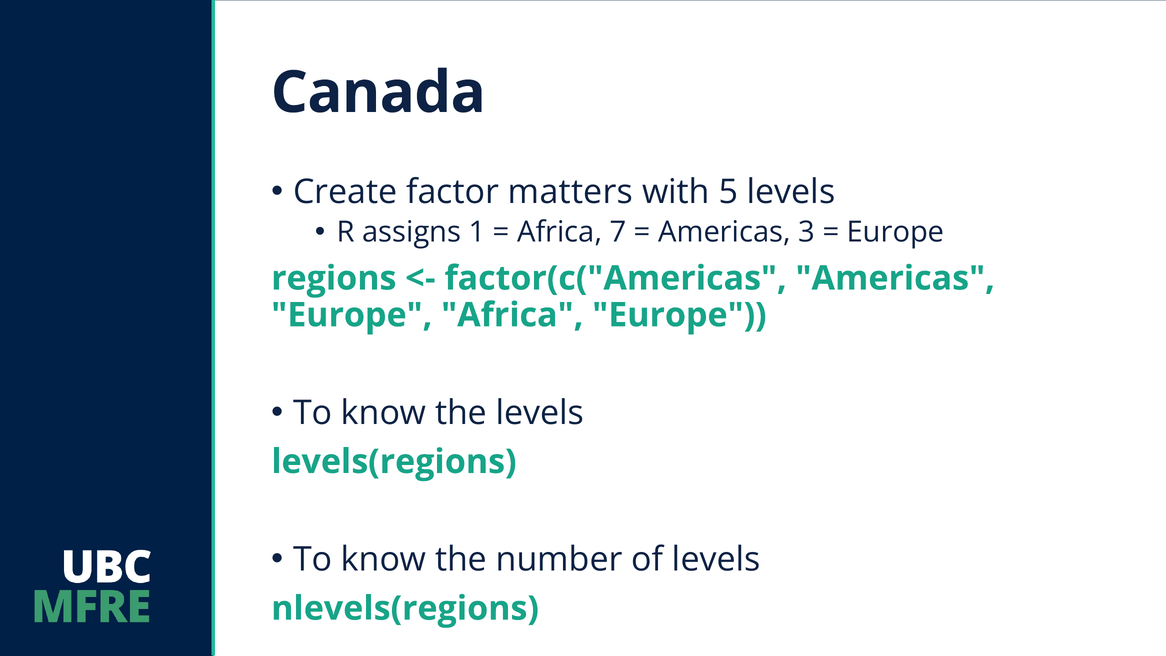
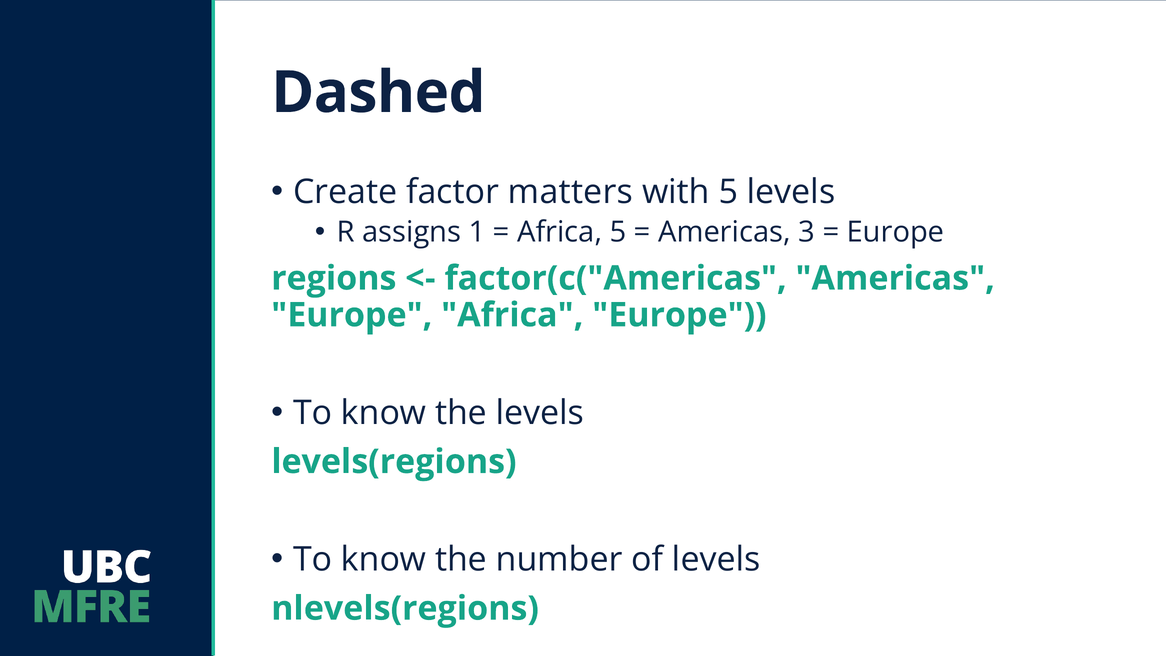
Canada: Canada -> Dashed (378, 93)
Africa 7: 7 -> 5 (618, 232)
